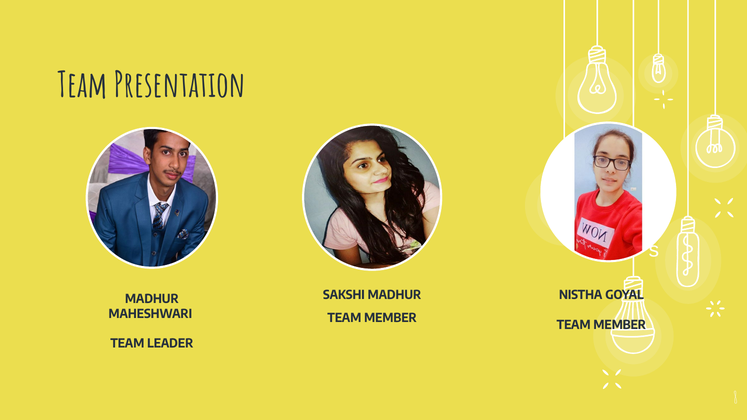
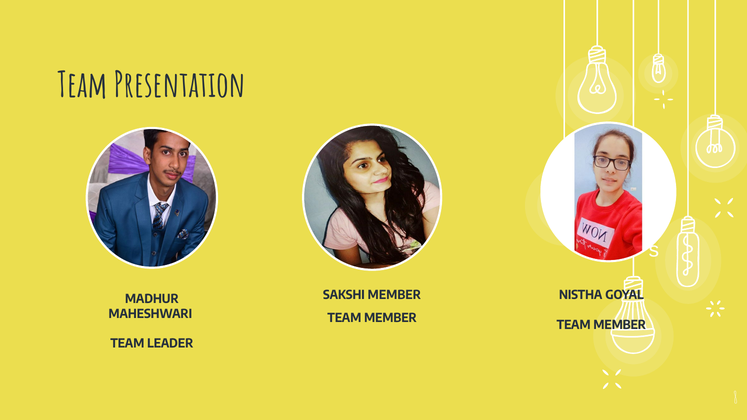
SAKSHI MADHUR: MADHUR -> MEMBER (394, 295)
